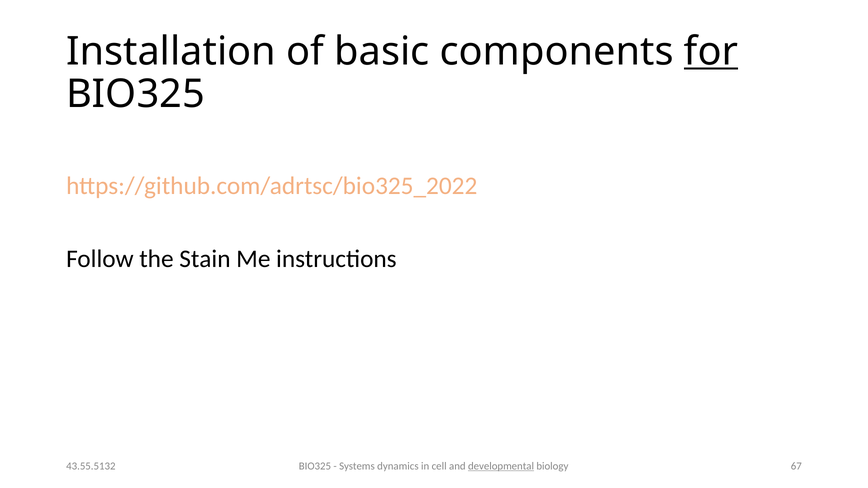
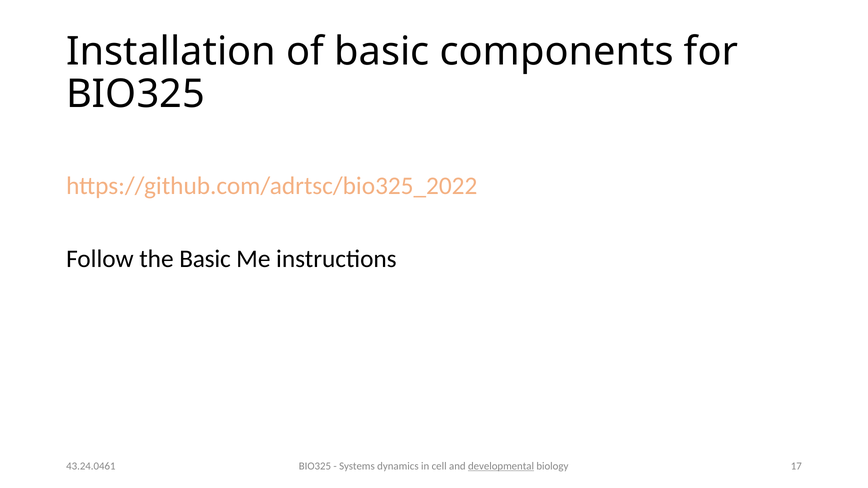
for underline: present -> none (711, 51)
the Stain: Stain -> Basic (205, 259)
67: 67 -> 17 (796, 466)
43.55.5132: 43.55.5132 -> 43.24.0461 (91, 466)
